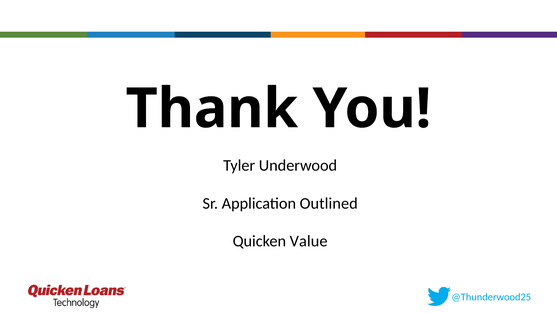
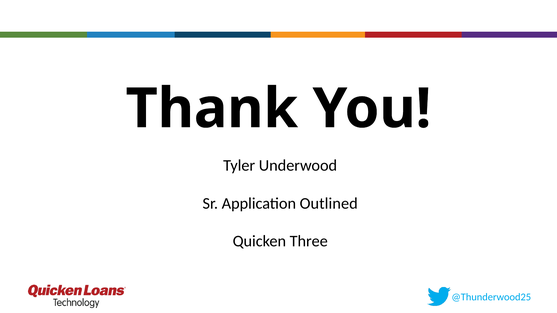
Value: Value -> Three (309, 241)
